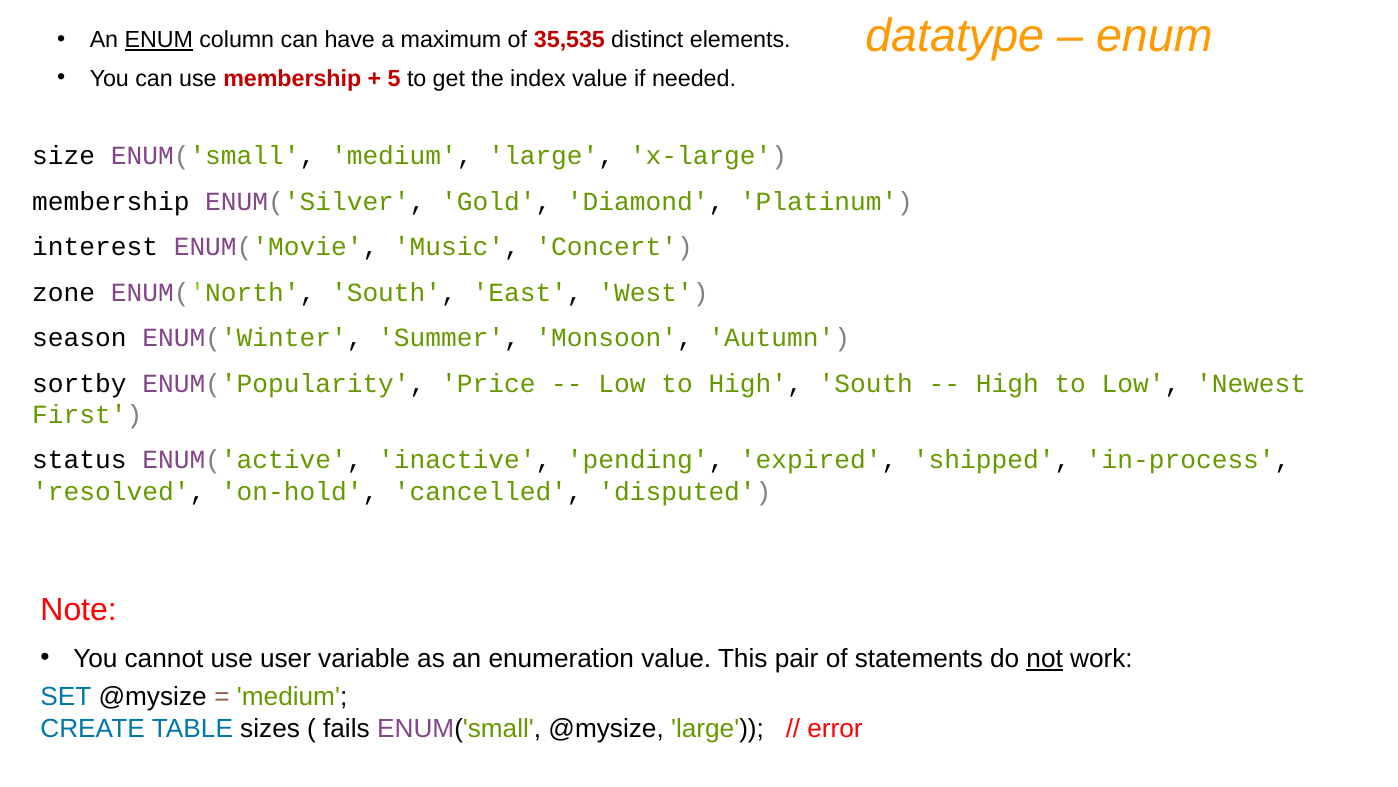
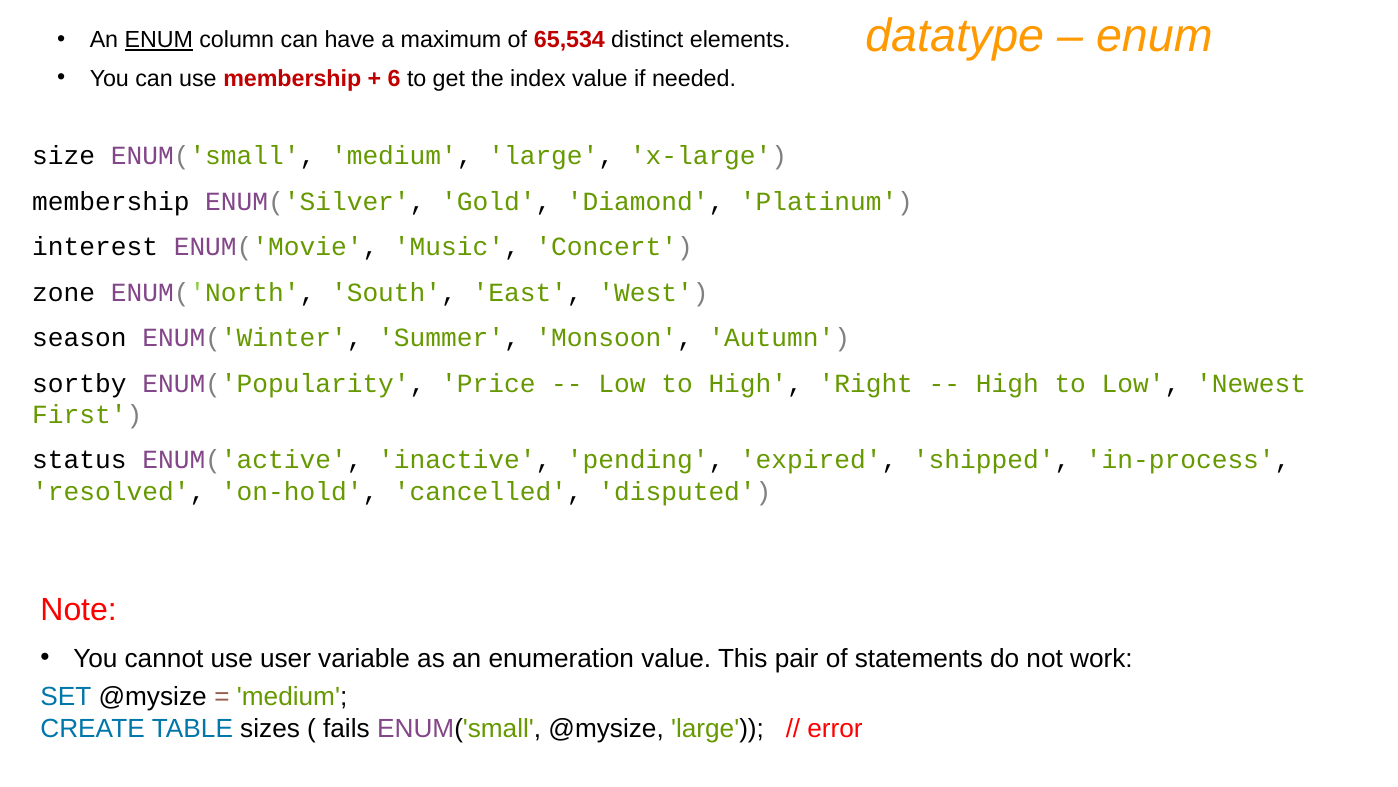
35,535: 35,535 -> 65,534 (569, 40)
5: 5 -> 6 (394, 78)
High South: South -> Right (866, 383)
not underline: present -> none (1045, 658)
